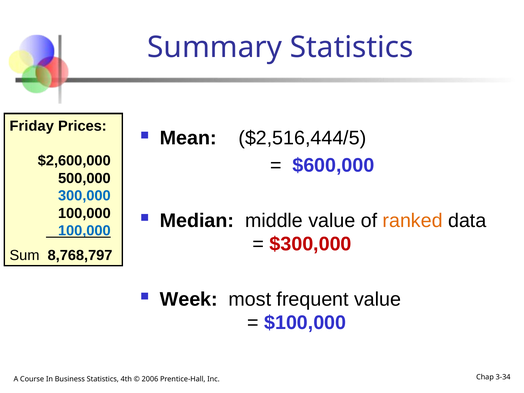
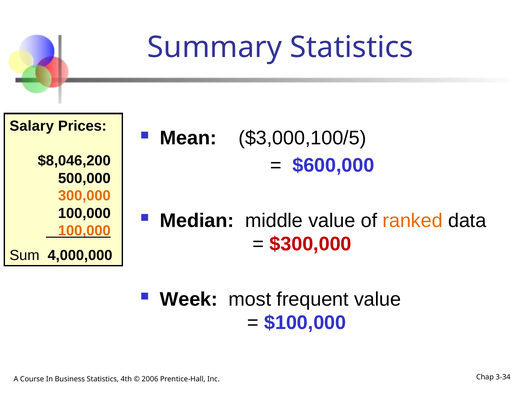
Friday: Friday -> Salary (32, 126)
$2,516,444/5: $2,516,444/5 -> $3,000,100/5 (302, 138)
$2,600,000: $2,600,000 -> $8,046,200 (74, 161)
300,000 colour: blue -> orange (84, 196)
100,000 colour: blue -> orange (84, 231)
8,768,797: 8,768,797 -> 4,000,000 (80, 255)
